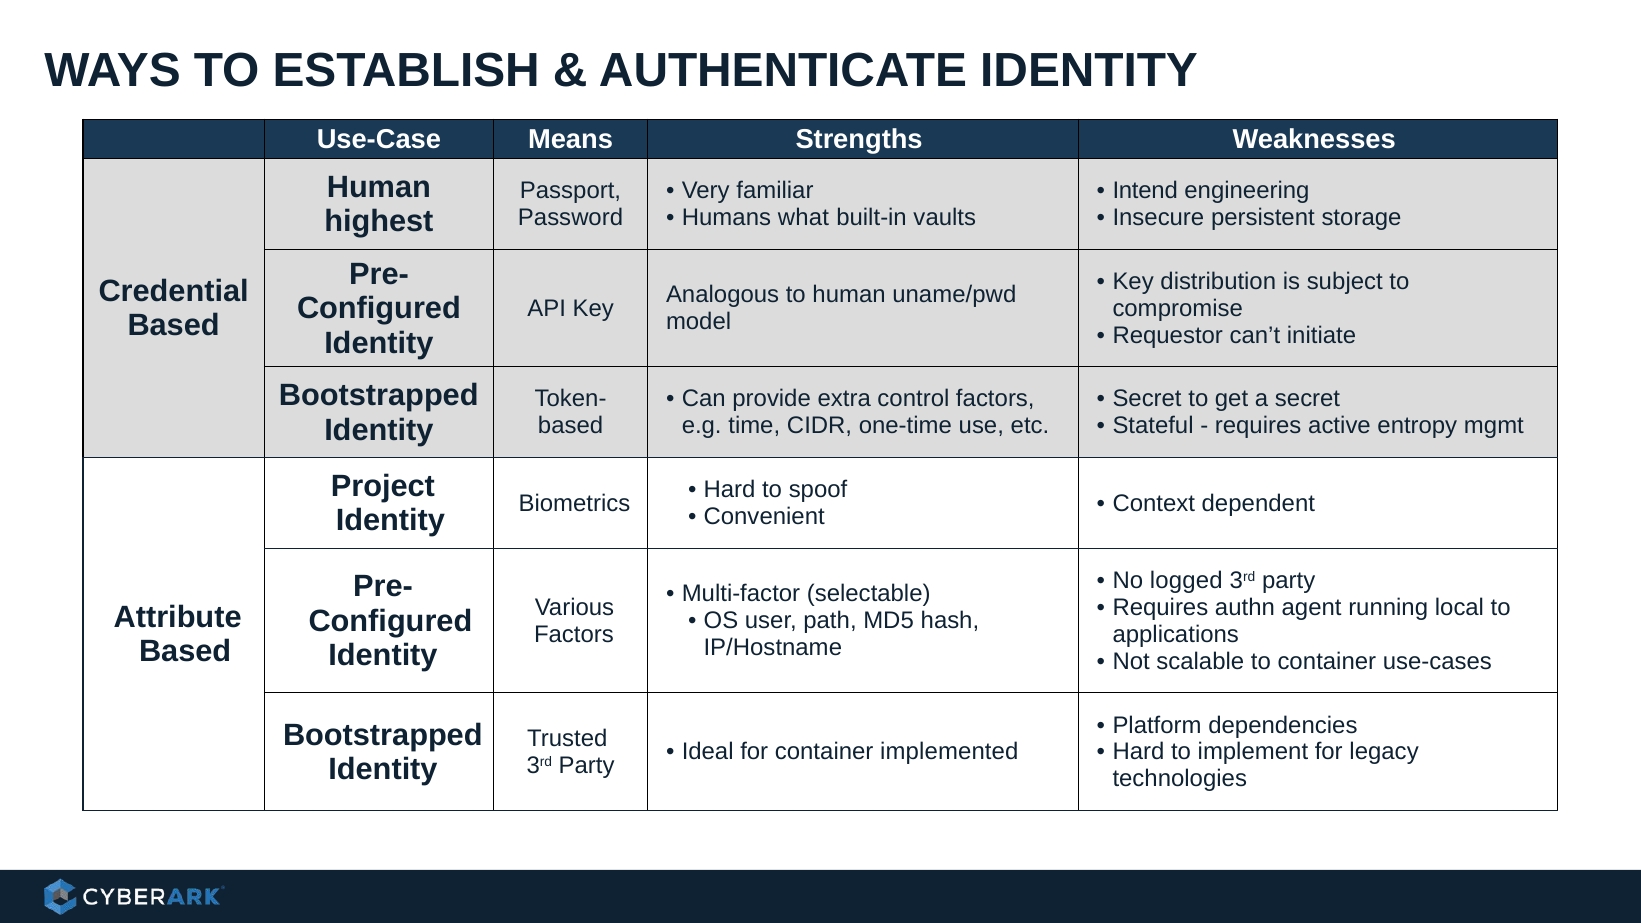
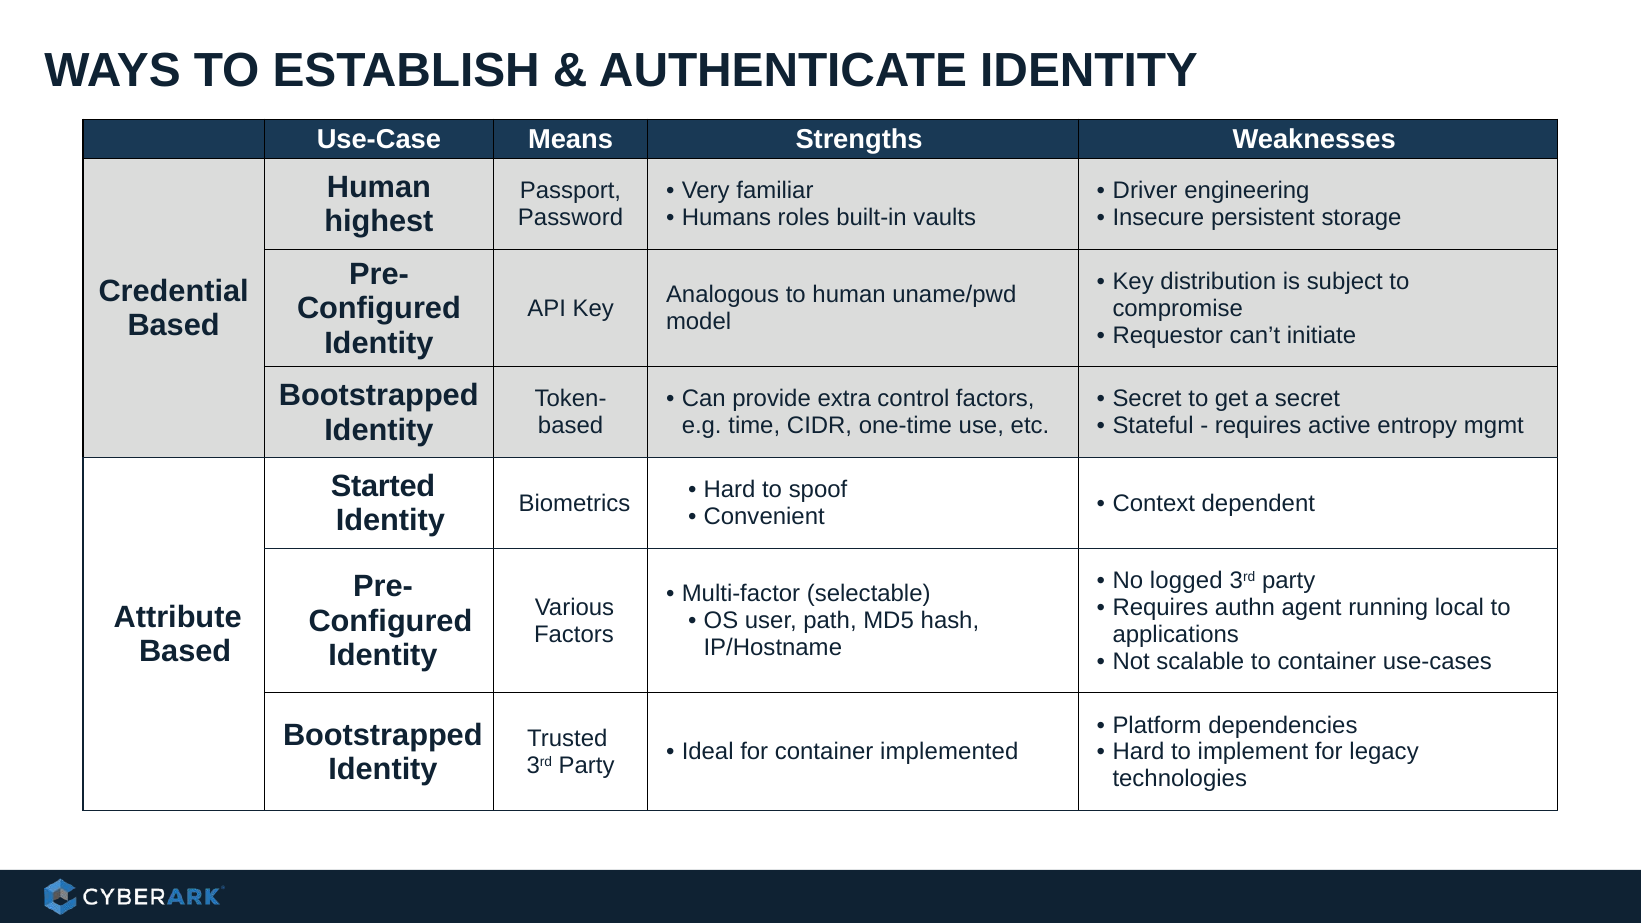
Intend: Intend -> Driver (1145, 191)
what: what -> roles (804, 218)
Project: Project -> Started (383, 486)
